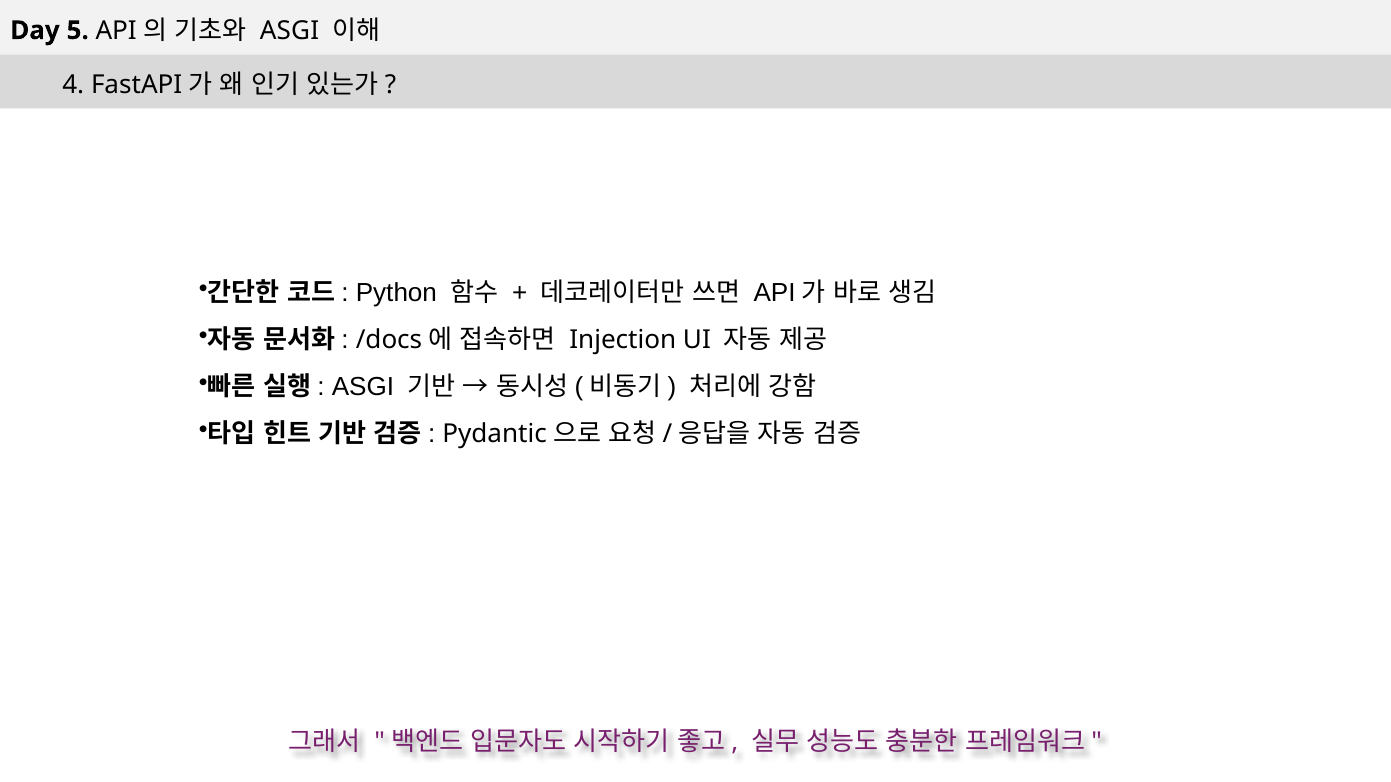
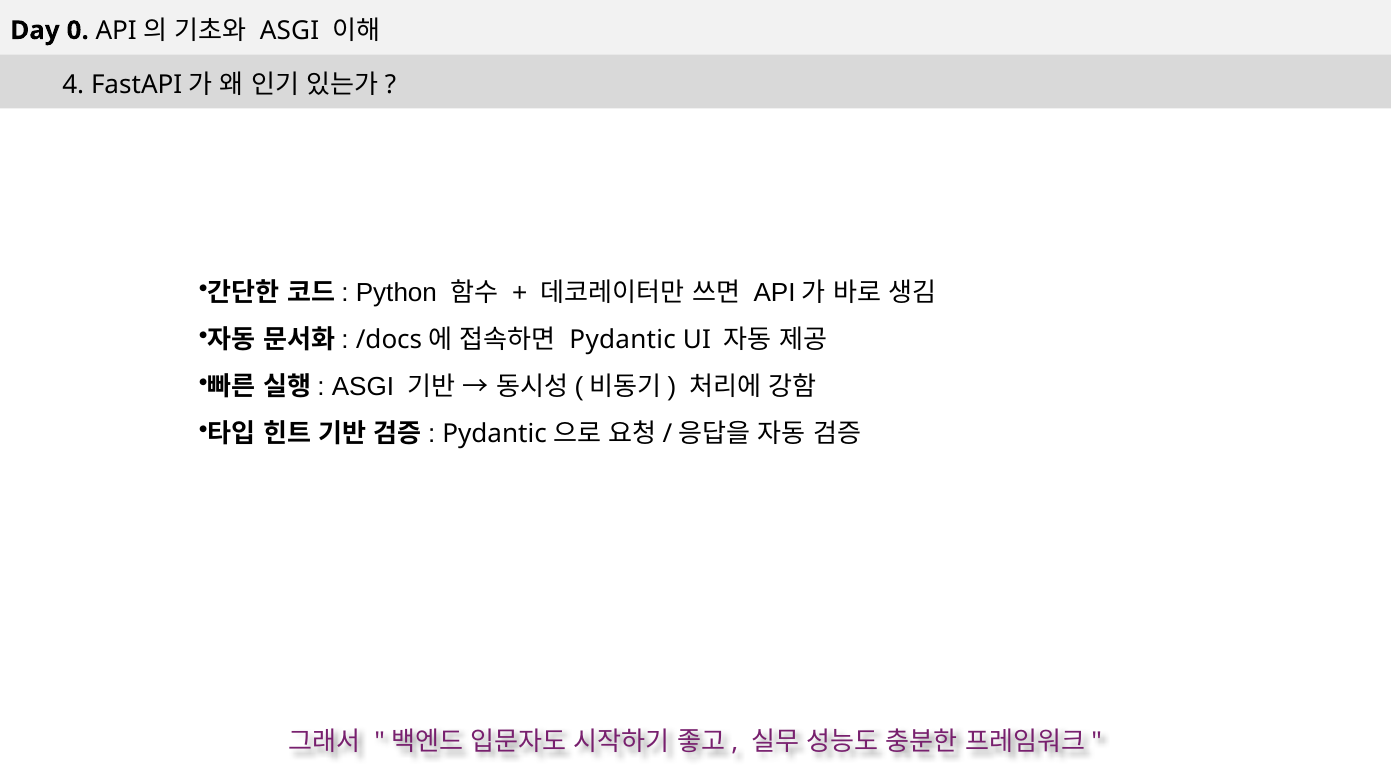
5: 5 -> 0 (78, 30)
Injection: Injection -> Pydantic (623, 340)
